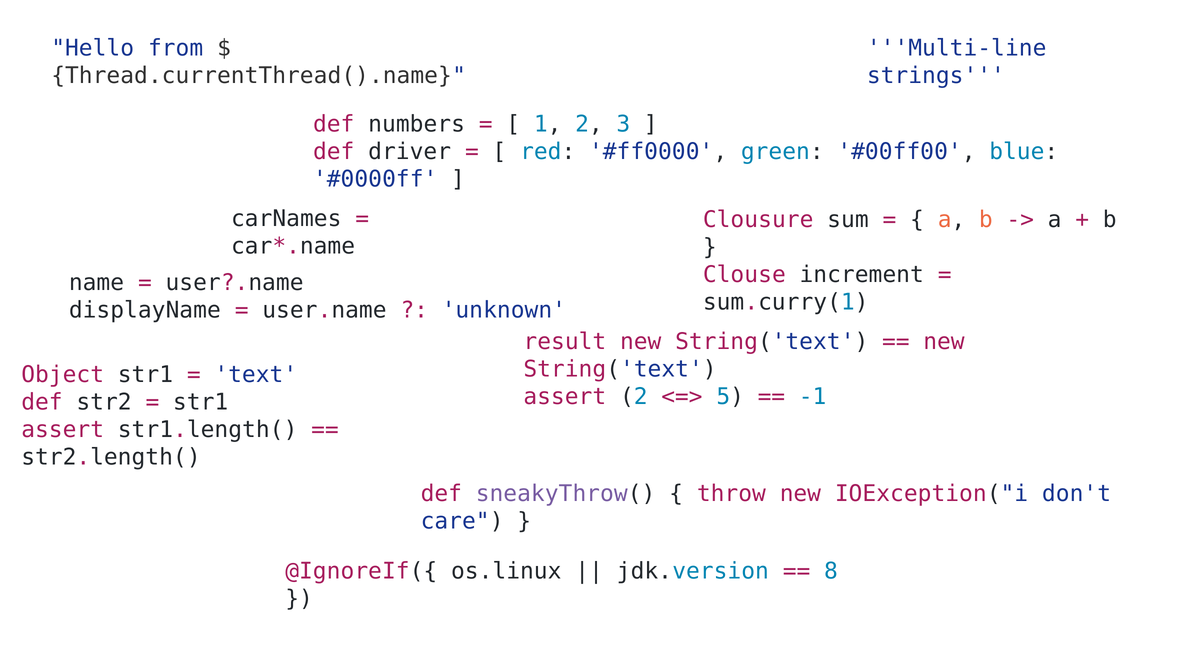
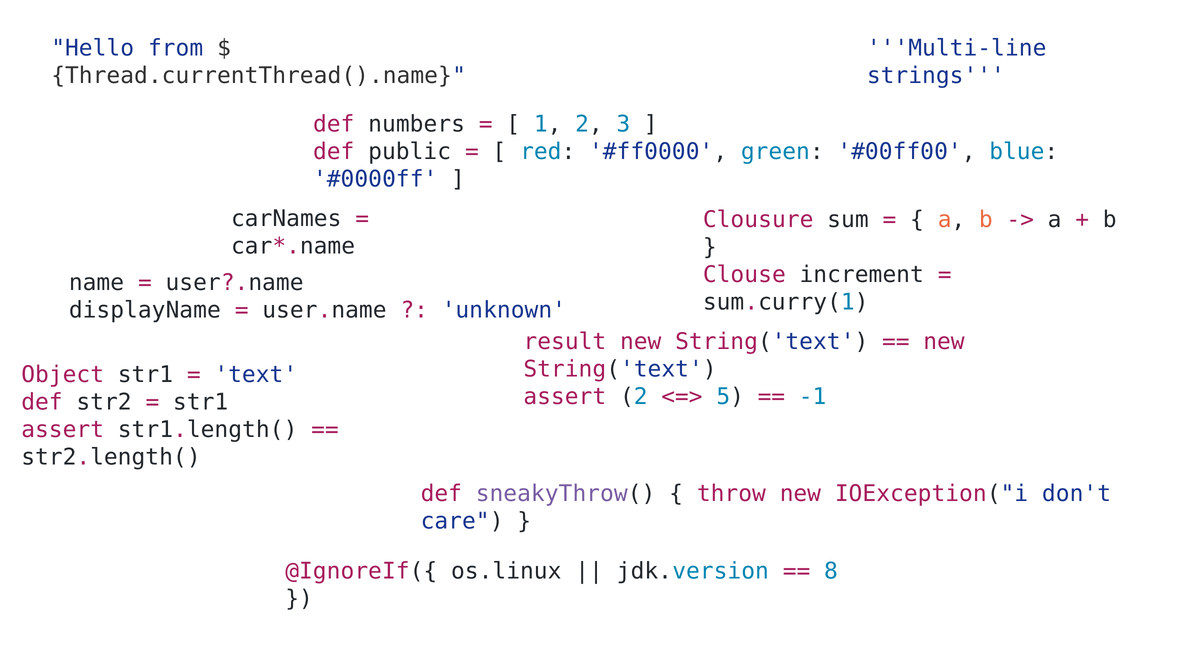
driver: driver -> public (410, 152)
